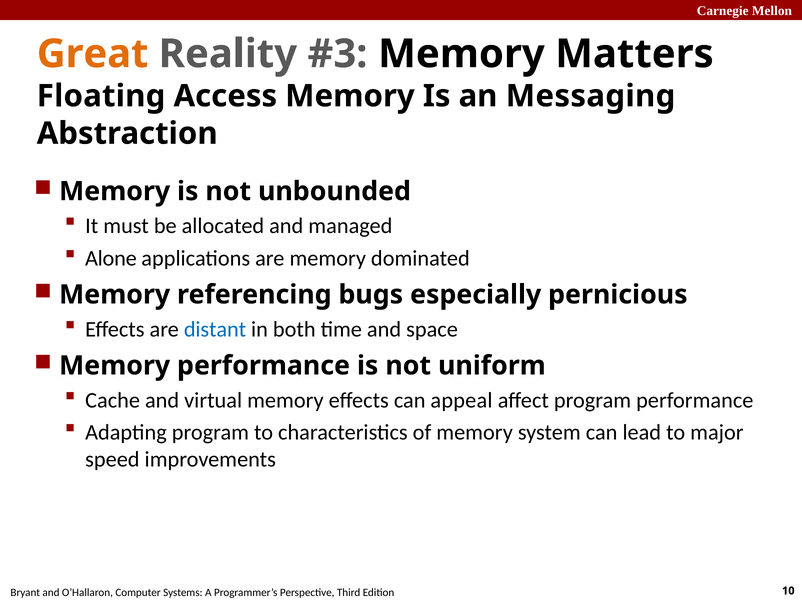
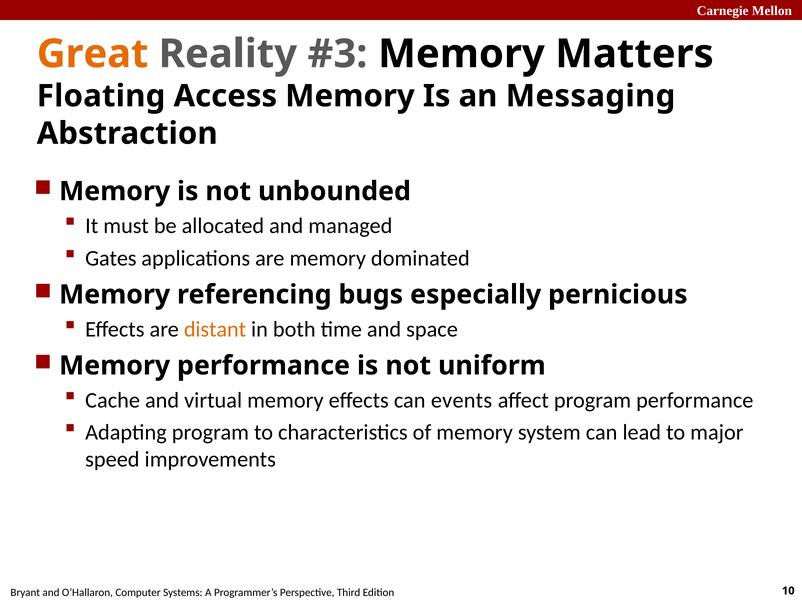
Alone: Alone -> Gates (111, 258)
distant colour: blue -> orange (215, 330)
appeal: appeal -> events (462, 401)
